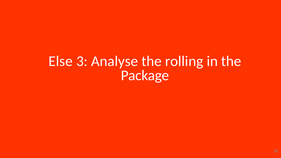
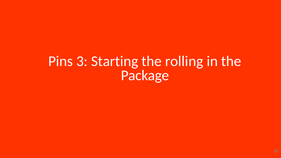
Else: Else -> Pins (61, 61)
Analyse: Analyse -> Starting (115, 61)
